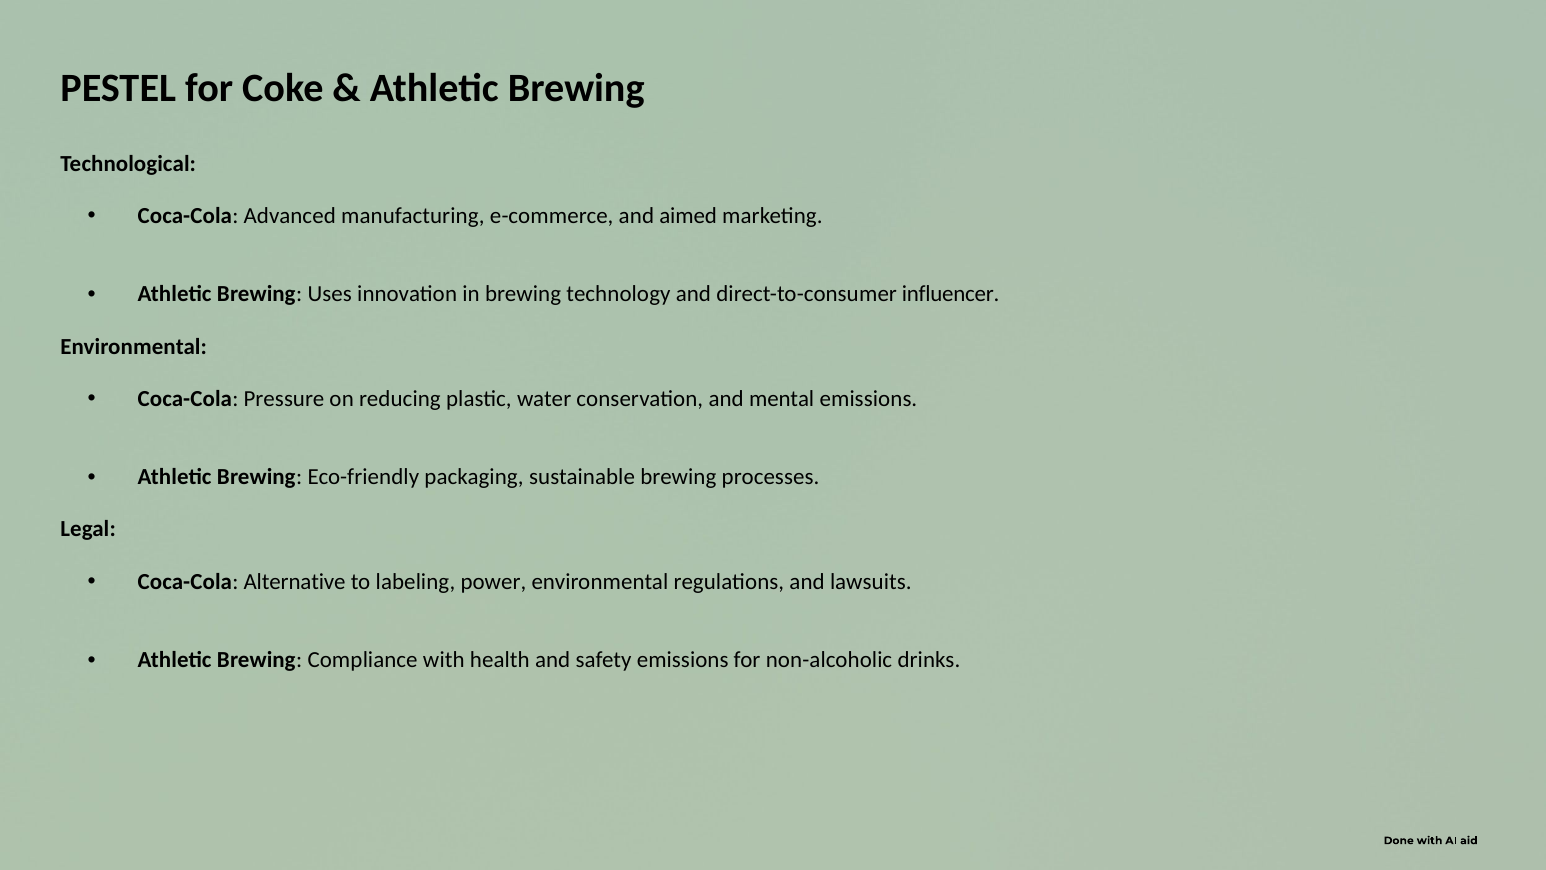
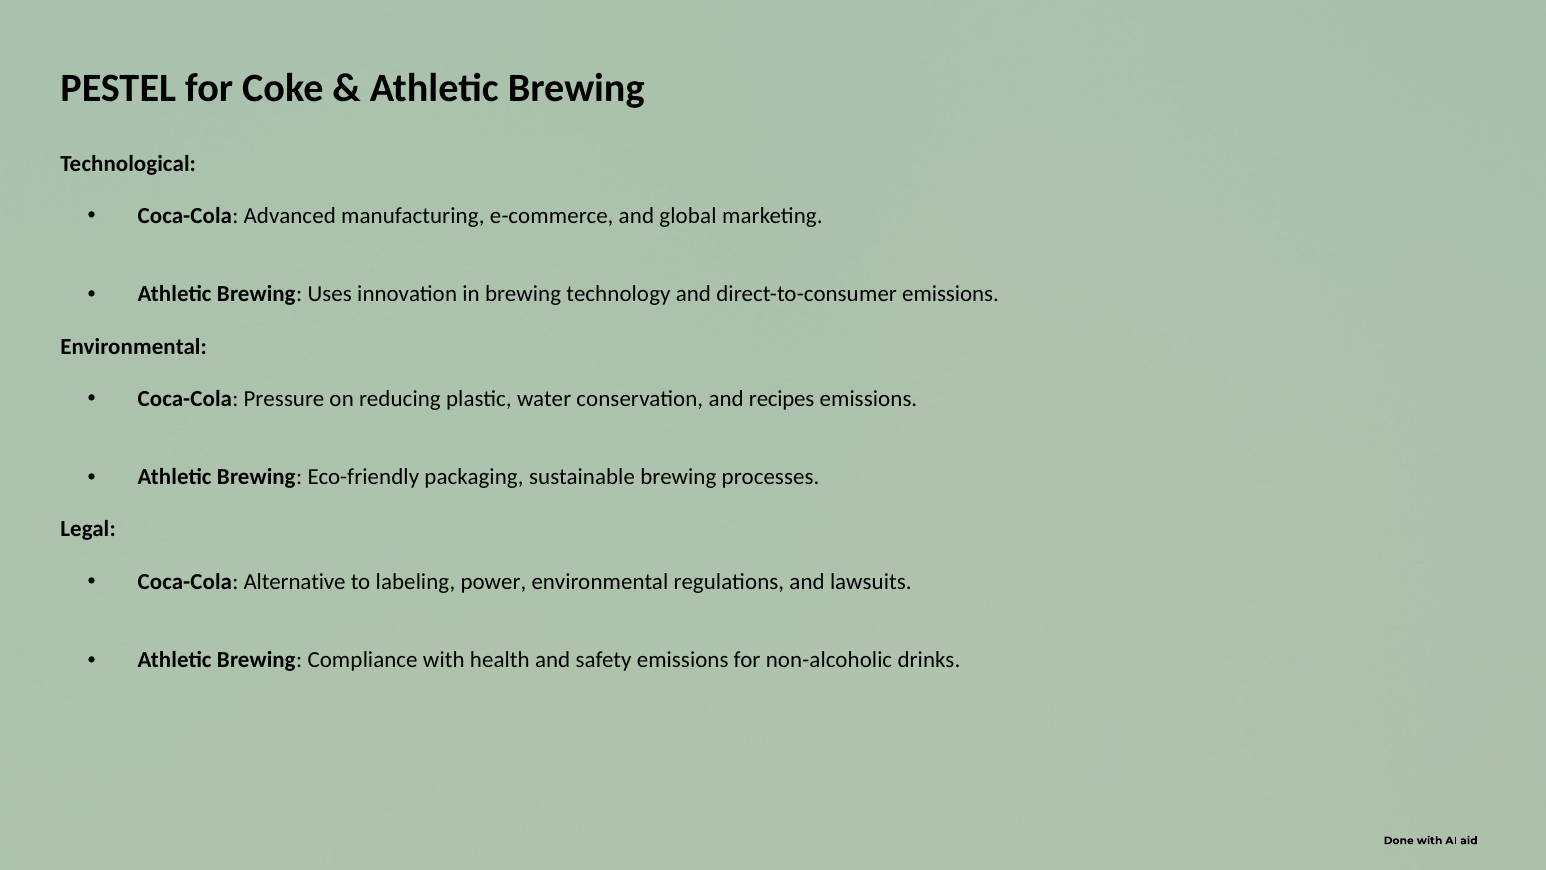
aimed: aimed -> global (688, 216)
direct-to-consumer influencer: influencer -> emissions (951, 294)
mental: mental -> recipes (782, 398)
